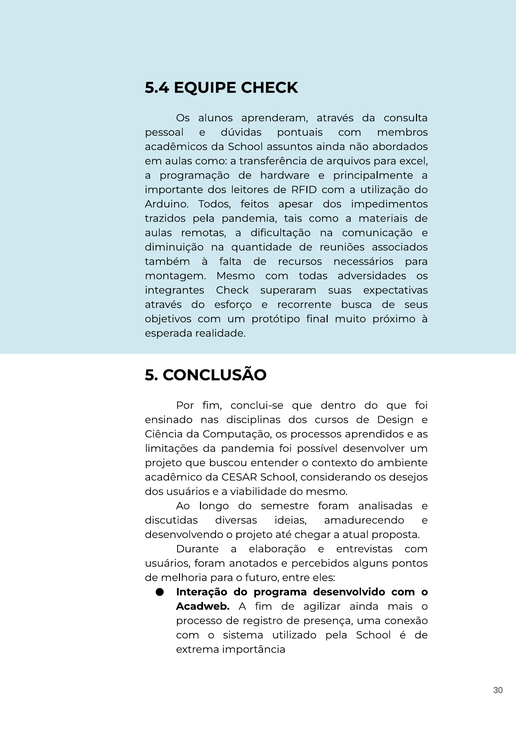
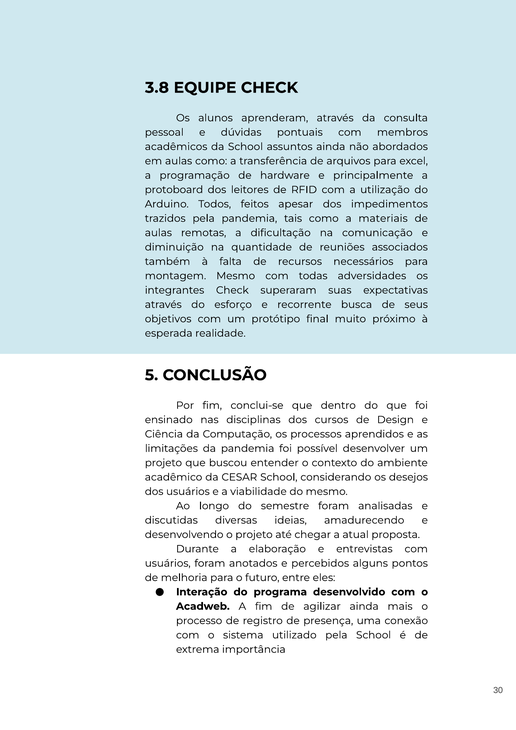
5.4: 5.4 -> 3.8 (157, 88)
importante: importante -> protoboard (174, 190)
